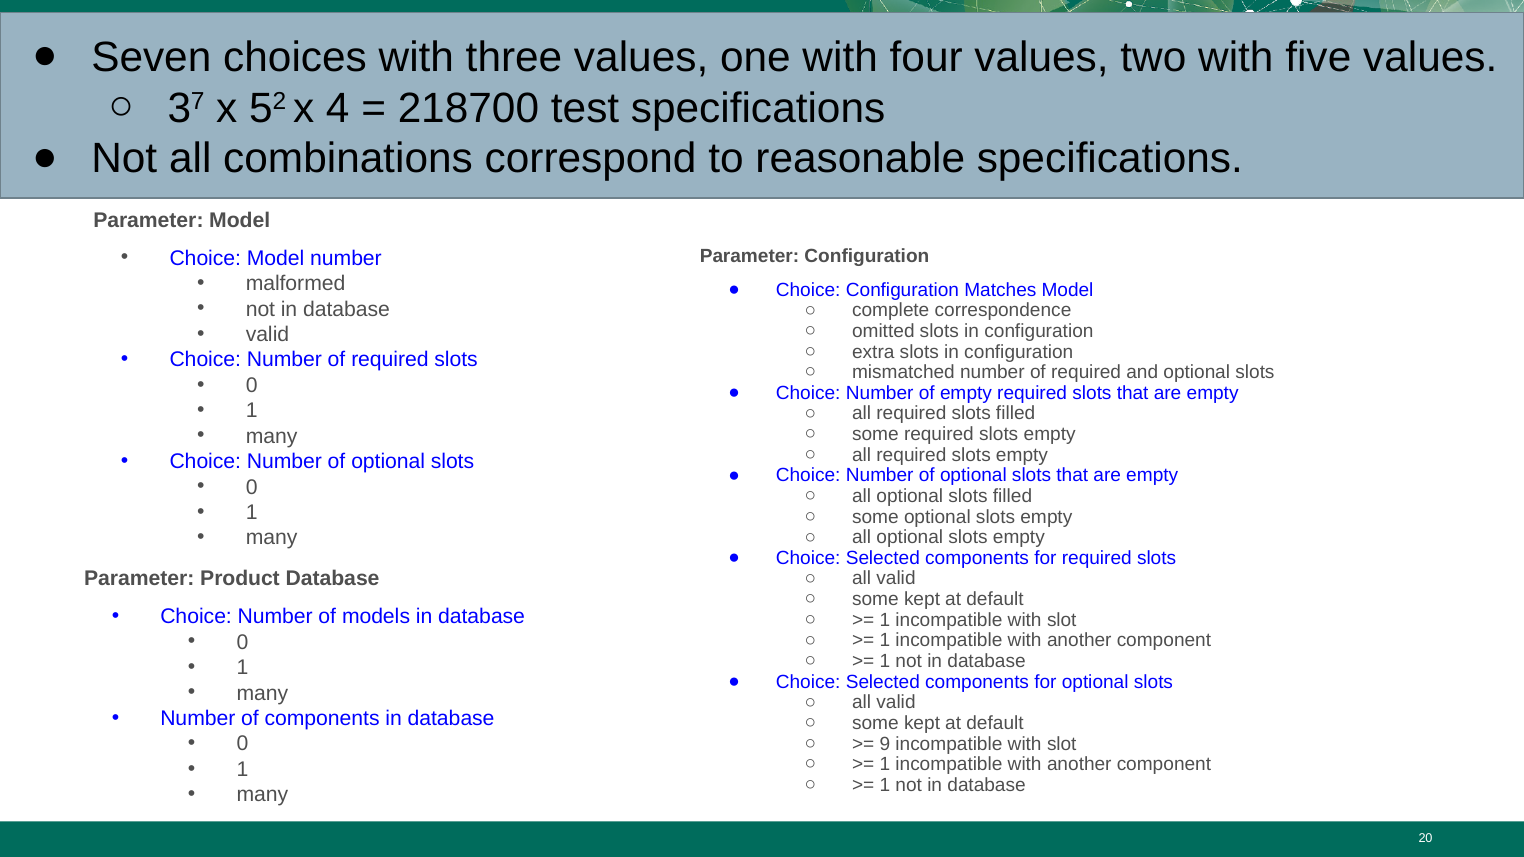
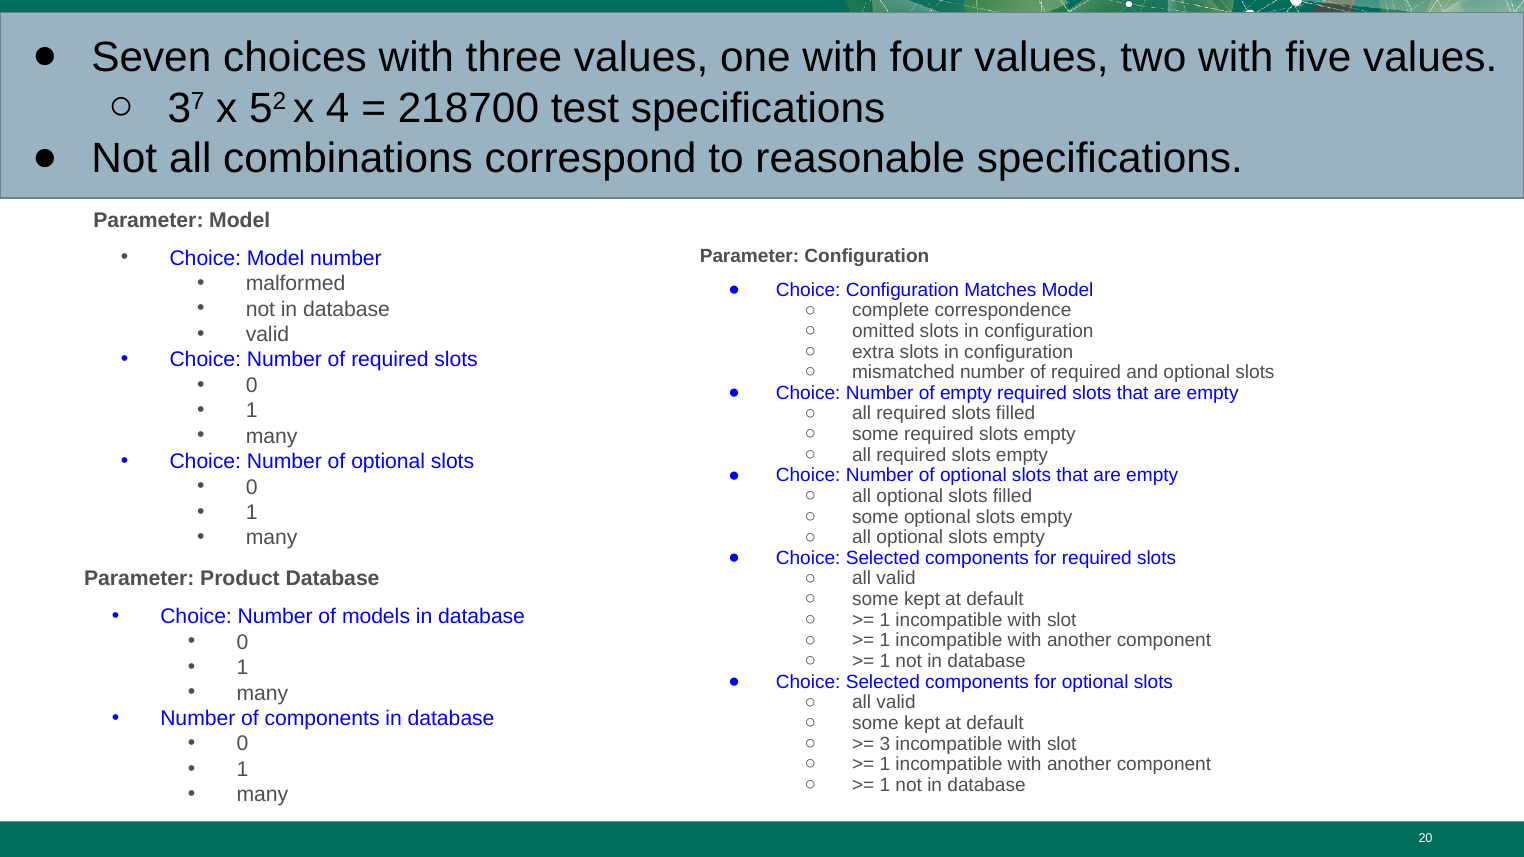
9: 9 -> 3 (885, 744)
